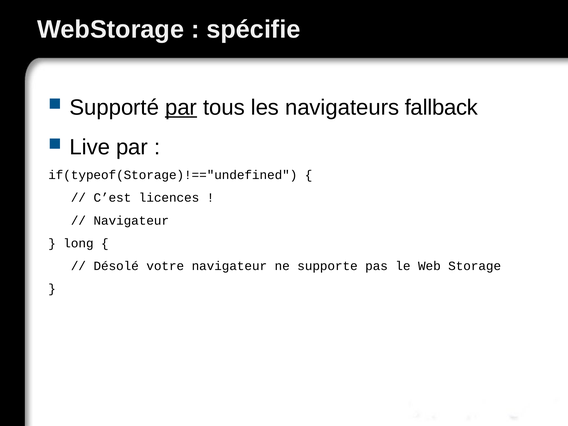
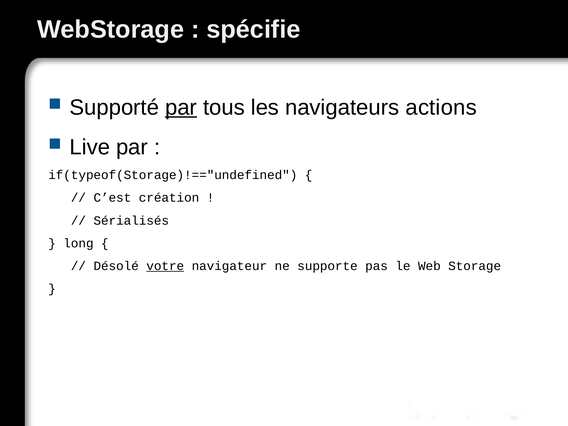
fallback: fallback -> actions (441, 108)
licences: licences -> création (169, 198)
Navigateur: Navigateur -> Sérialisés (131, 221)
votre underline: none -> present (165, 266)
